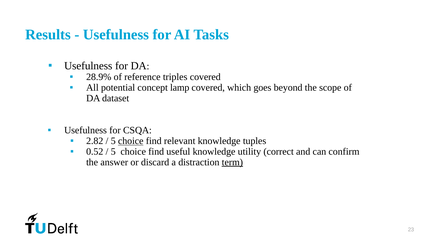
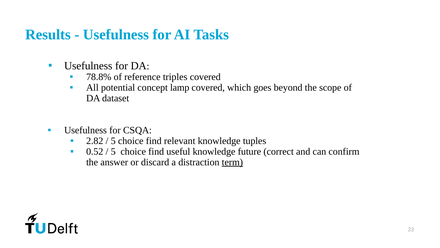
28.9%: 28.9% -> 78.8% (99, 77)
choice underline: present -> none (131, 141)
utility: utility -> future (249, 151)
